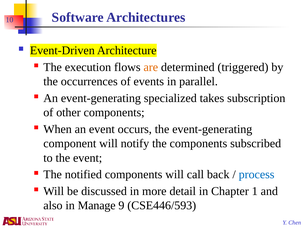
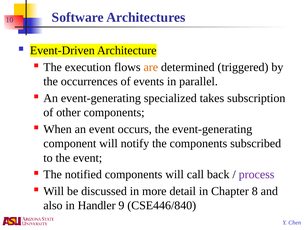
process colour: blue -> purple (257, 175)
1: 1 -> 8 (255, 191)
Manage: Manage -> Handler (97, 206)
CSE446/593: CSE446/593 -> CSE446/840 (162, 206)
